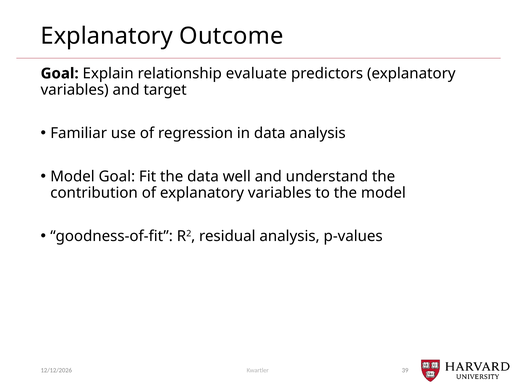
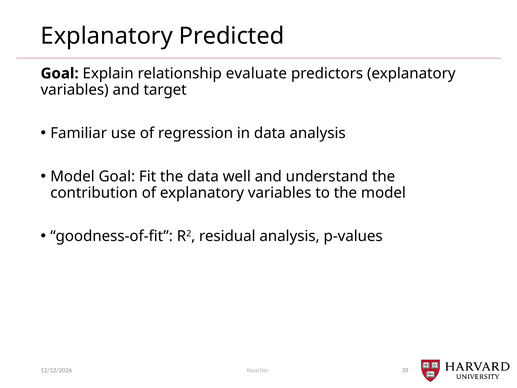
Outcome: Outcome -> Predicted (232, 36)
